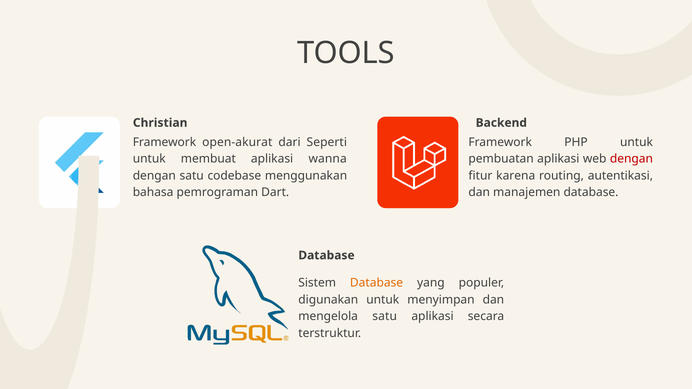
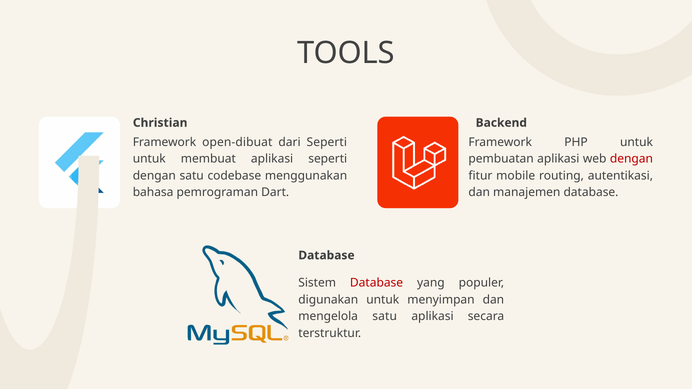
open-akurat: open-akurat -> open-dibuat (237, 142)
aplikasi wanna: wanna -> seperti (328, 159)
karena: karena -> mobile (516, 176)
Database colour: orange -> red (377, 283)
